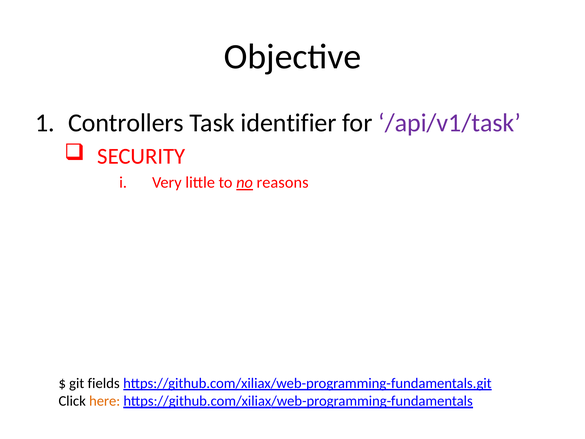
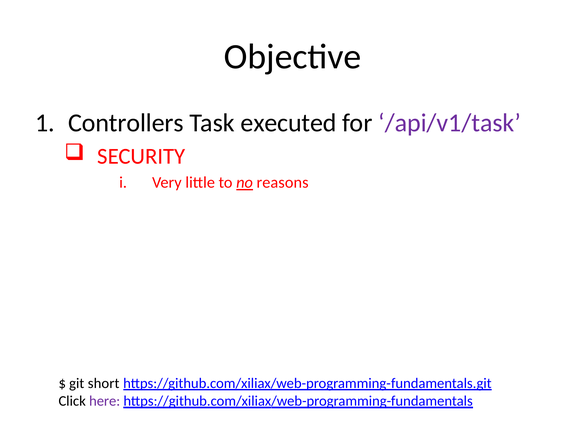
identifier: identifier -> executed (289, 123)
fields: fields -> short (104, 383)
here colour: orange -> purple (105, 401)
